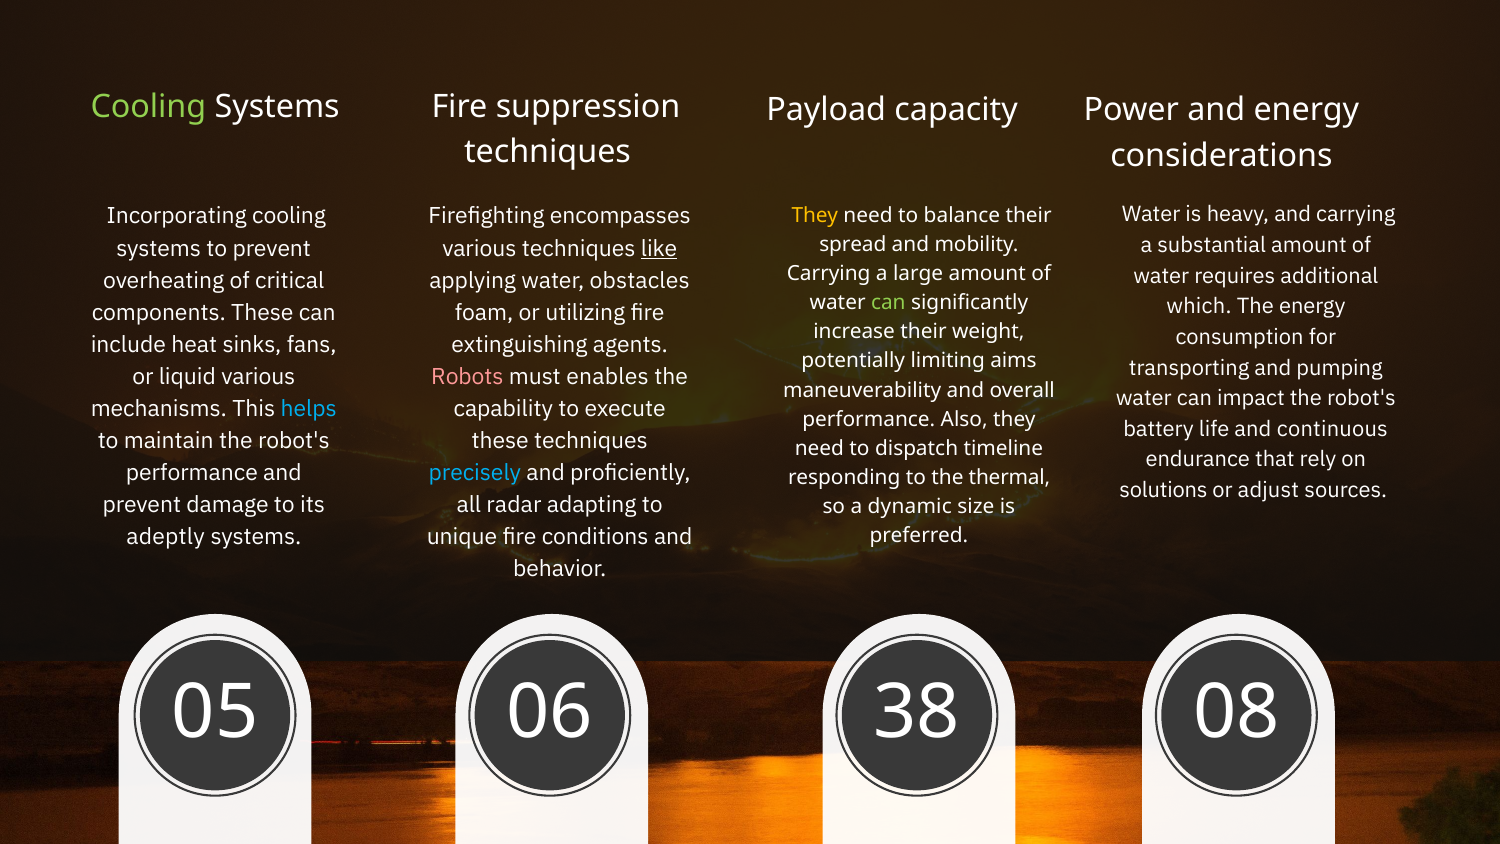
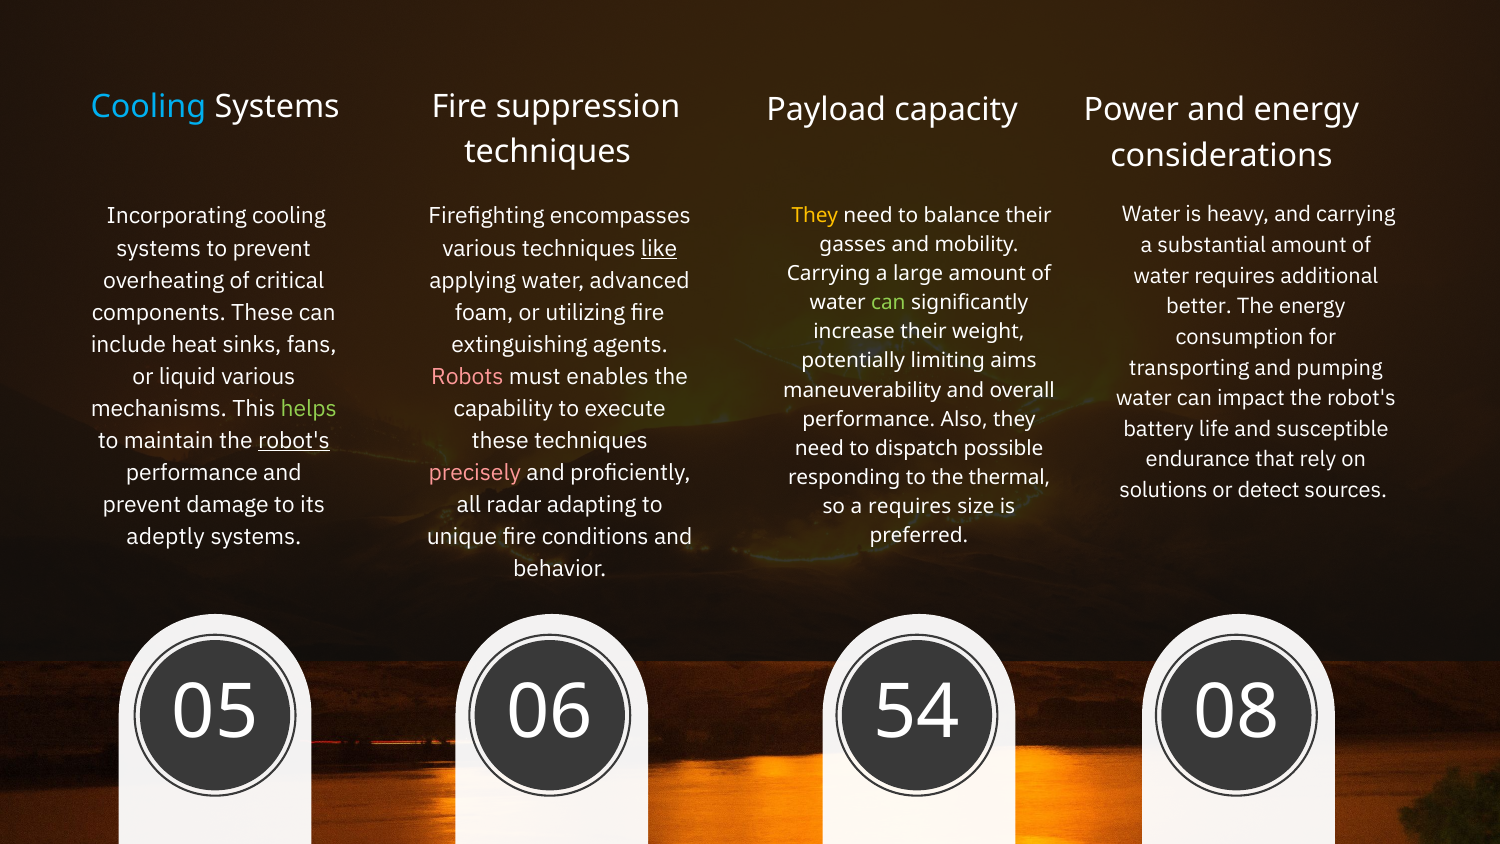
Cooling colour: light green -> light blue (148, 107)
spread: spread -> gasses (853, 244)
obstacles: obstacles -> advanced (640, 280)
which: which -> better (1199, 307)
helps colour: light blue -> light green (309, 409)
continuous: continuous -> susceptible (1333, 429)
robot's underline: none -> present (294, 441)
timeline: timeline -> possible (1003, 448)
precisely colour: light blue -> pink (475, 473)
adjust: adjust -> detect (1269, 490)
a dynamic: dynamic -> requires (910, 507)
38: 38 -> 54 (917, 713)
